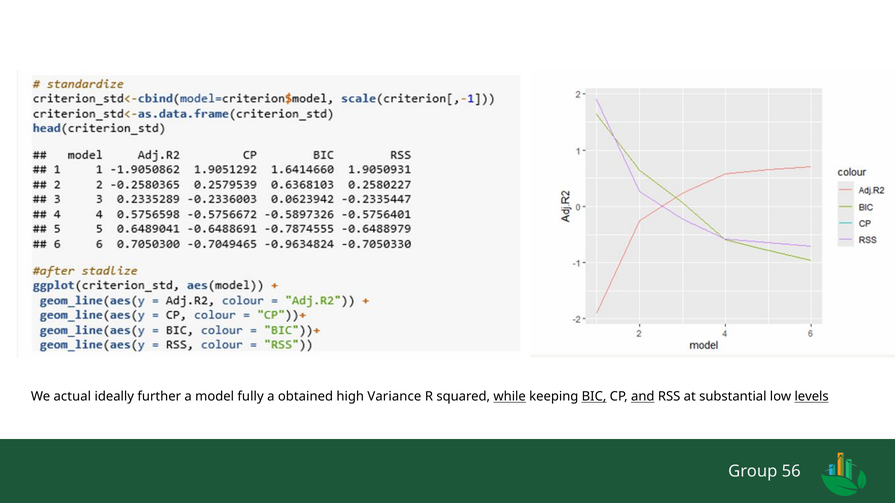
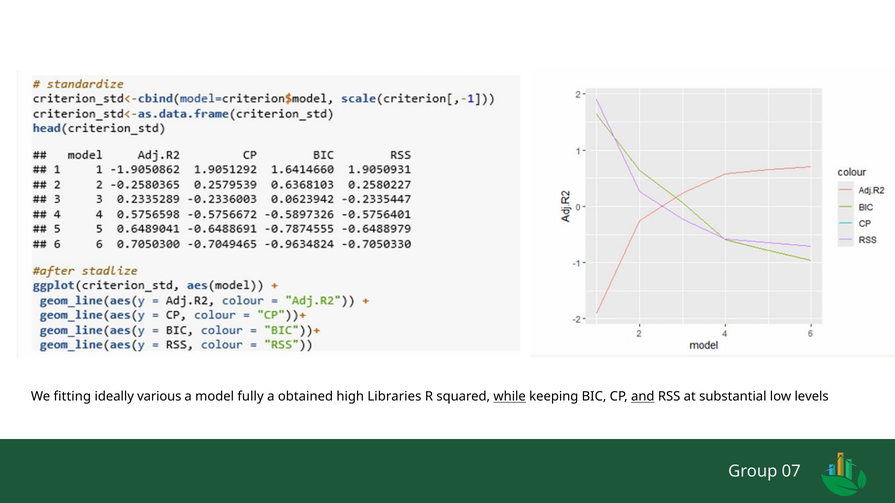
actual: actual -> fitting (72, 397)
further: further -> various (159, 397)
Variance: Variance -> Libraries (394, 397)
BIC underline: present -> none (594, 397)
levels underline: present -> none (812, 397)
56: 56 -> 07 (791, 472)
